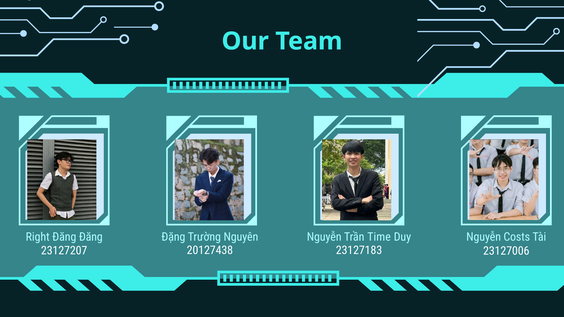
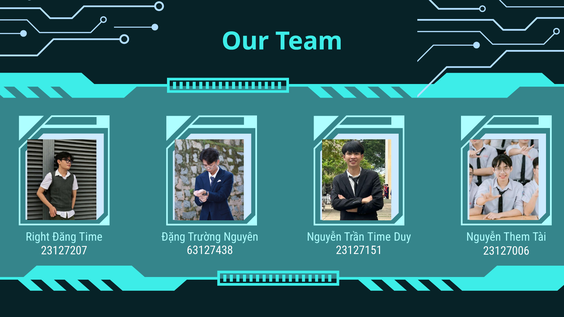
Đăng Đăng: Đăng -> Time (91, 237)
Costs: Costs -> Them (517, 237)
20127438: 20127438 -> 63127438 (210, 251)
23127183: 23127183 -> 23127151 (359, 251)
